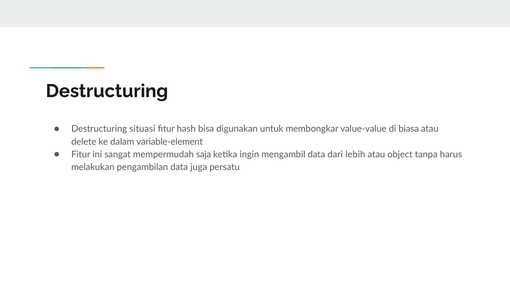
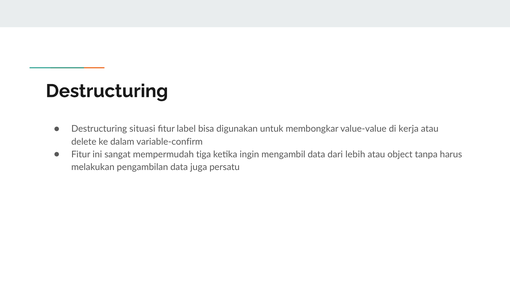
hash: hash -> label (186, 129)
biasa: biasa -> kerja (409, 129)
variable-element: variable-element -> variable-confirm (170, 142)
saja: saja -> tiga (204, 154)
